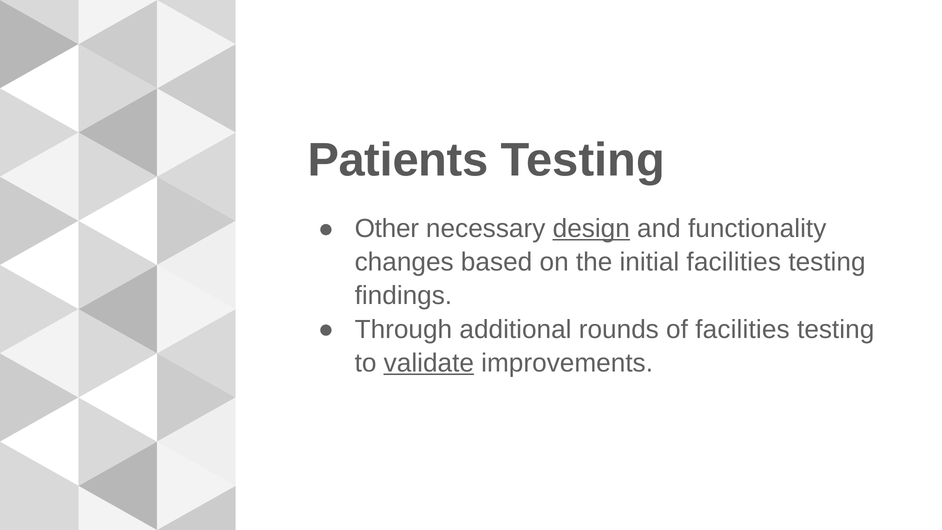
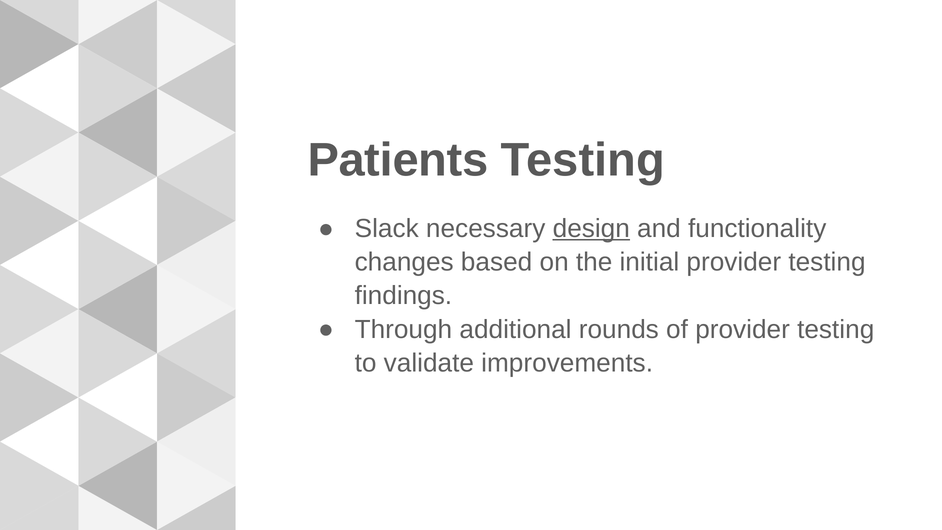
Other: Other -> Slack (387, 229)
initial facilities: facilities -> provider (734, 262)
of facilities: facilities -> provider (743, 329)
validate underline: present -> none (429, 363)
